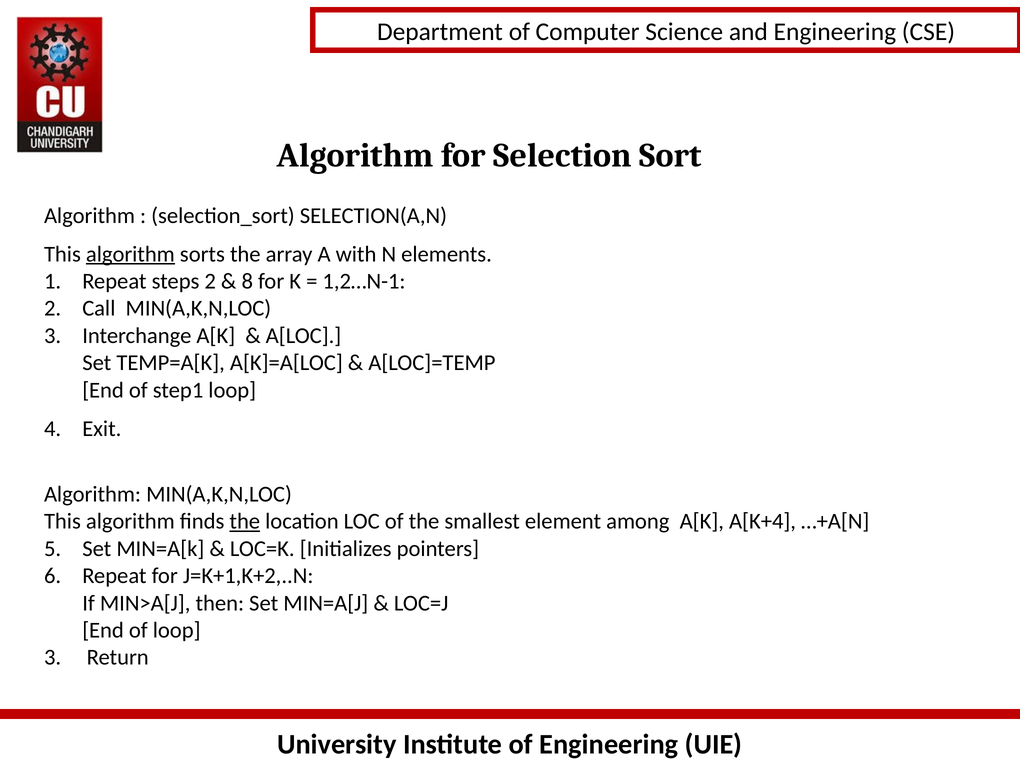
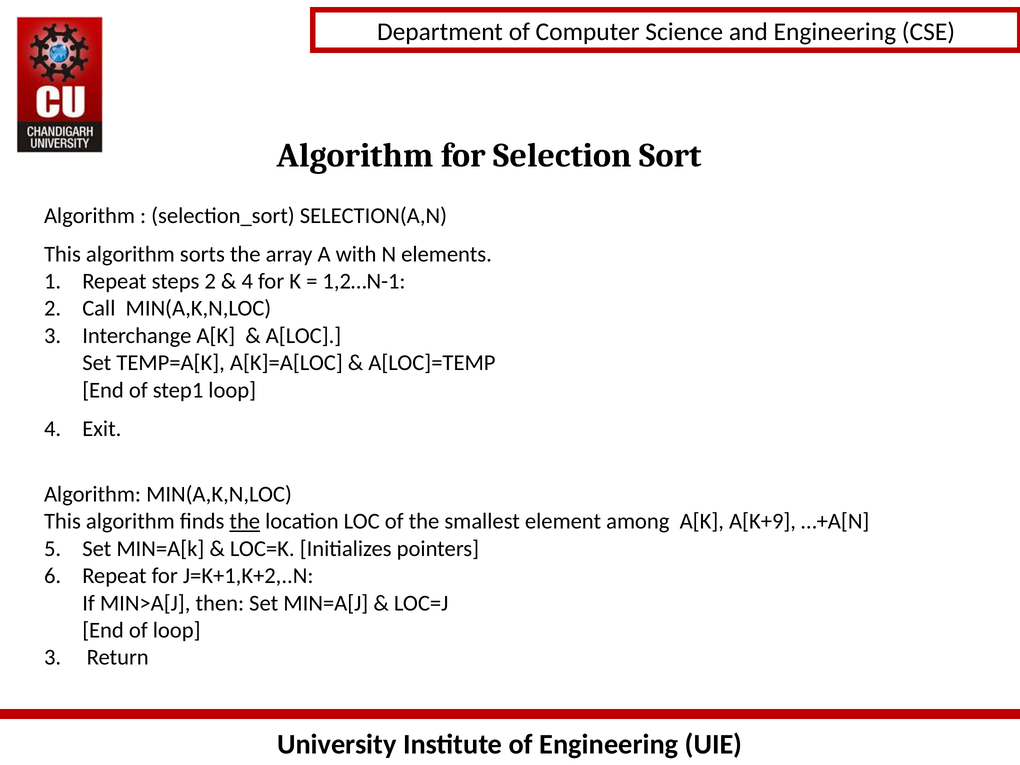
algorithm underline: present -> none (130, 254)
8: 8 -> 4 (247, 281)
A[K+4: A[K+4 -> A[K+9 (763, 521)
